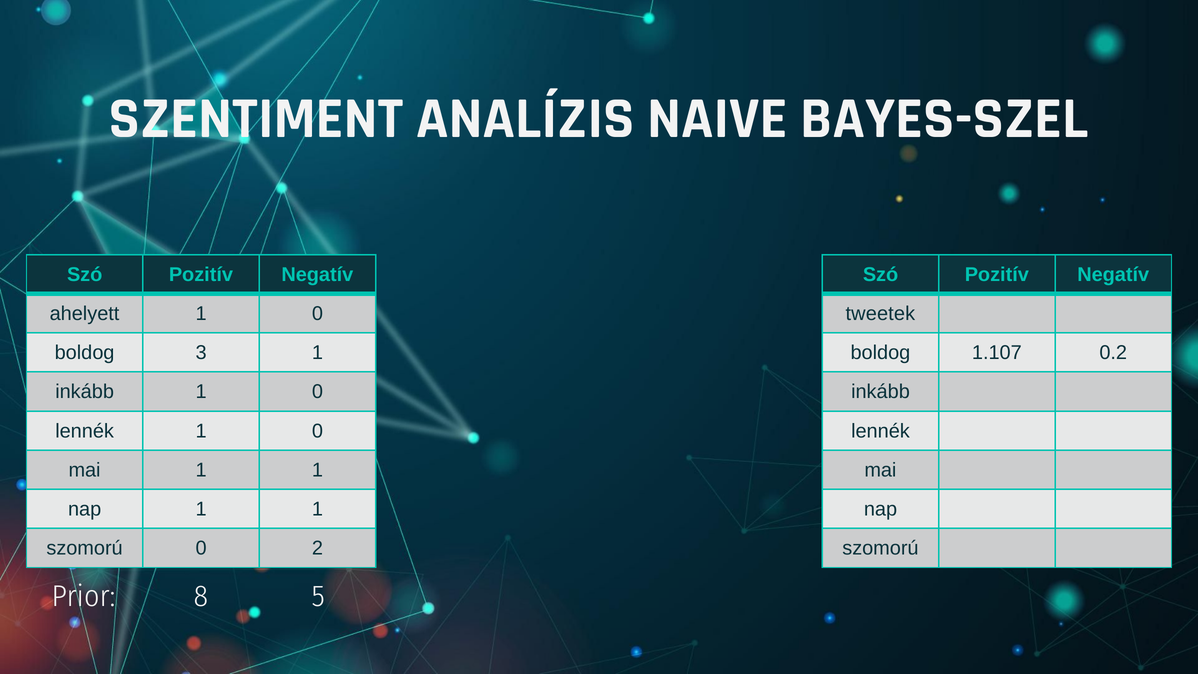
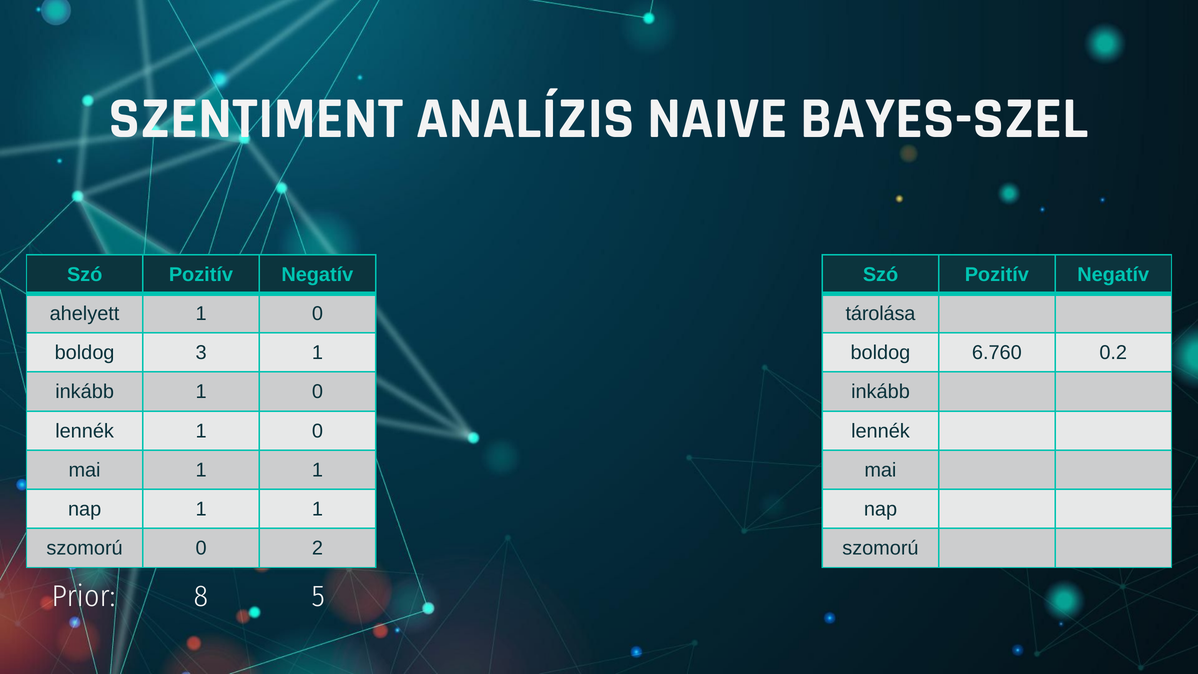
tweetek: tweetek -> tárolása (880, 314)
1.107: 1.107 -> 6.760 (997, 353)
